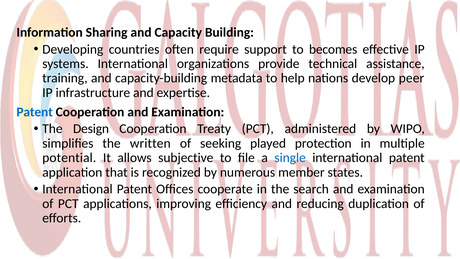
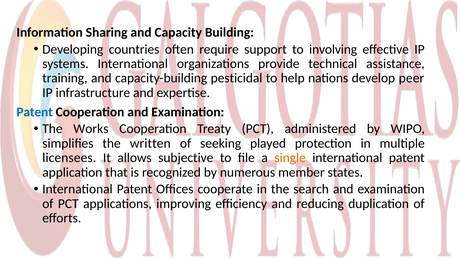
becomes: becomes -> involving (333, 49)
metadata: metadata -> pesticidal (237, 78)
Design: Design -> Works (91, 129)
potential: potential -> licensees (69, 158)
single colour: blue -> orange (290, 158)
